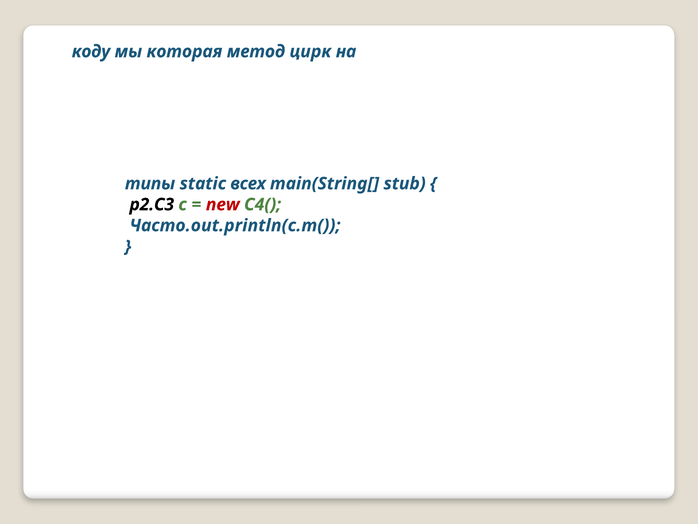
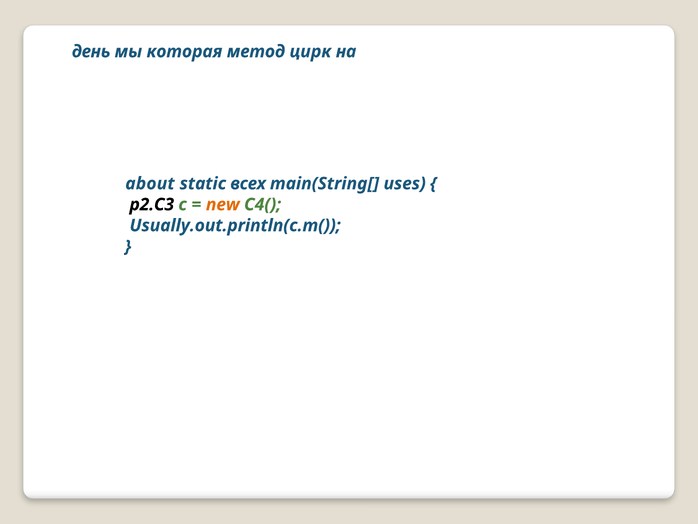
коду: коду -> день (91, 51)
типы: типы -> about (150, 183)
stub: stub -> uses (405, 183)
new colour: red -> orange (223, 204)
Часто.out.println(c.m(: Часто.out.println(c.m( -> Usually.out.println(c.m( (235, 225)
